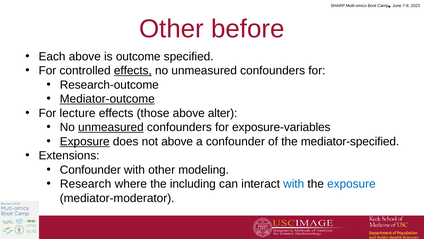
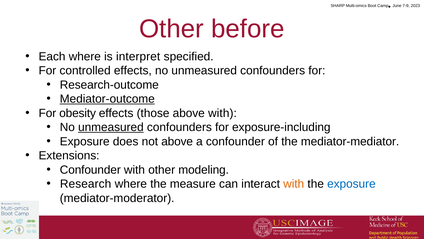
Each above: above -> where (85, 56)
outcome: outcome -> interpret (138, 56)
effects underline: present -> none (133, 71)
lecture: lecture -> obesity (78, 113)
above alter: alter -> with (222, 113)
exposure-variables: exposure-variables -> exposure-including (281, 127)
Exposure underline: present -> none (85, 141)
mediator-specified: mediator-specified -> mediator-mediator (350, 141)
including: including -> measure (193, 184)
with colour: blue -> orange (294, 184)
